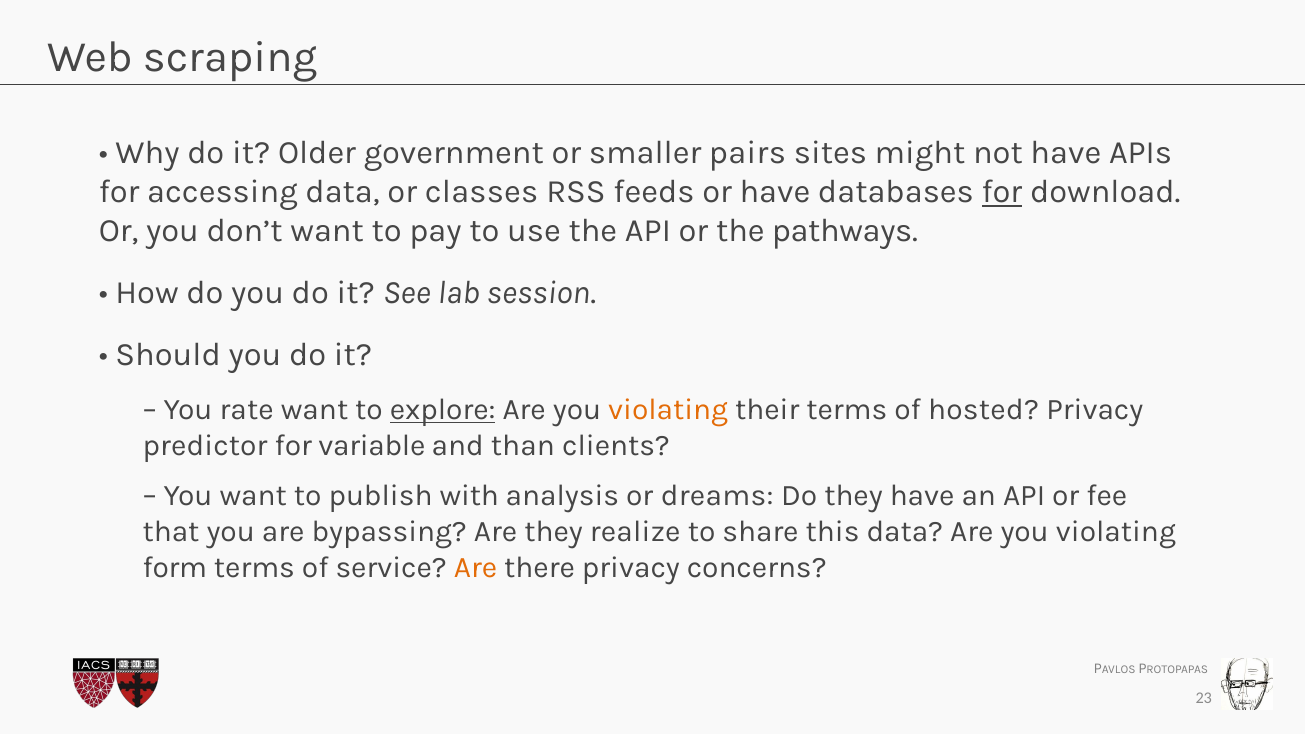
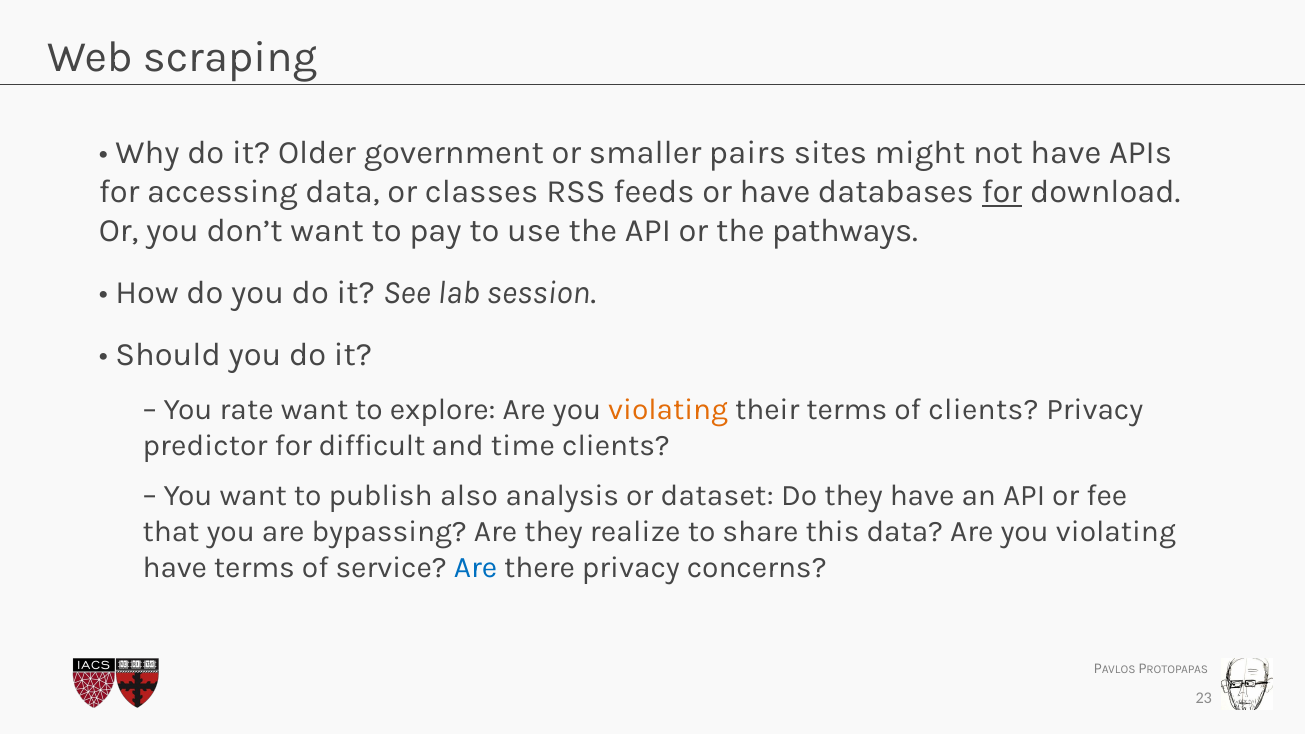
explore underline: present -> none (443, 410)
of hosted: hosted -> clients (983, 410)
variable: variable -> difficult (372, 446)
than: than -> time (523, 446)
with: with -> also (469, 496)
dreams: dreams -> dataset (717, 496)
form: form -> have (175, 568)
Are colour: orange -> blue (476, 568)
